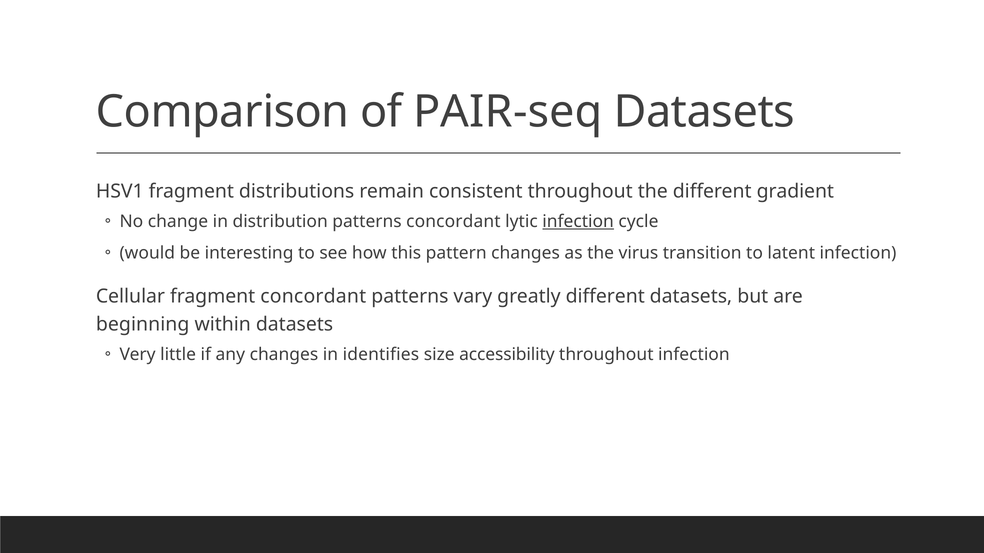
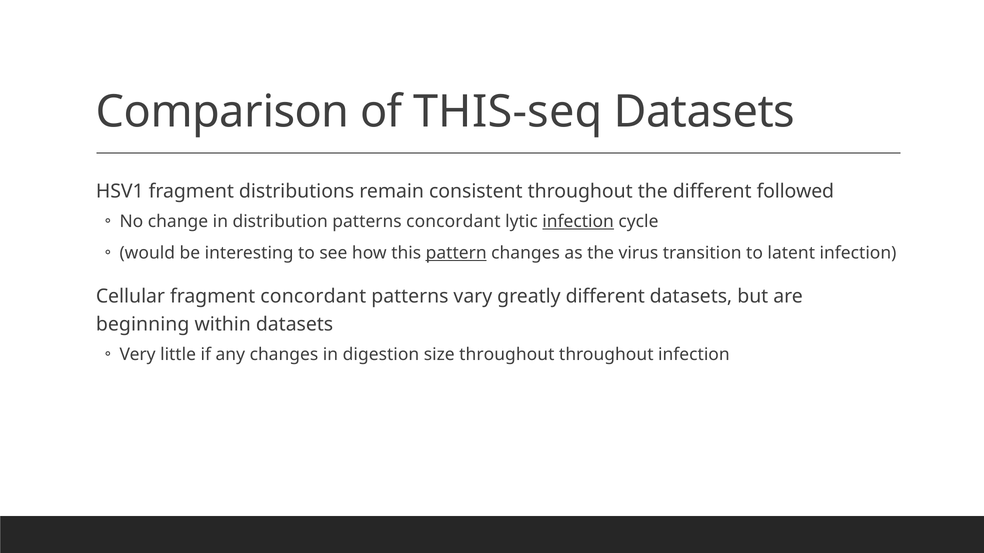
PAIR-seq: PAIR-seq -> THIS-seq (508, 112)
gradient: gradient -> followed (795, 192)
pattern underline: none -> present (456, 253)
identifies: identifies -> digestion (381, 355)
size accessibility: accessibility -> throughout (507, 355)
